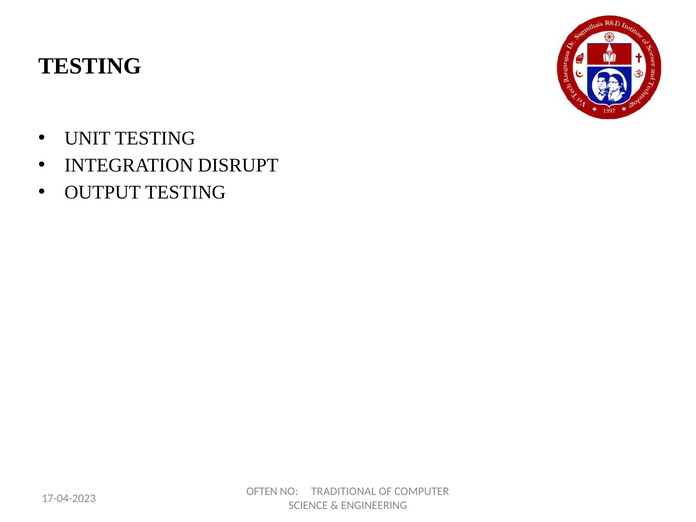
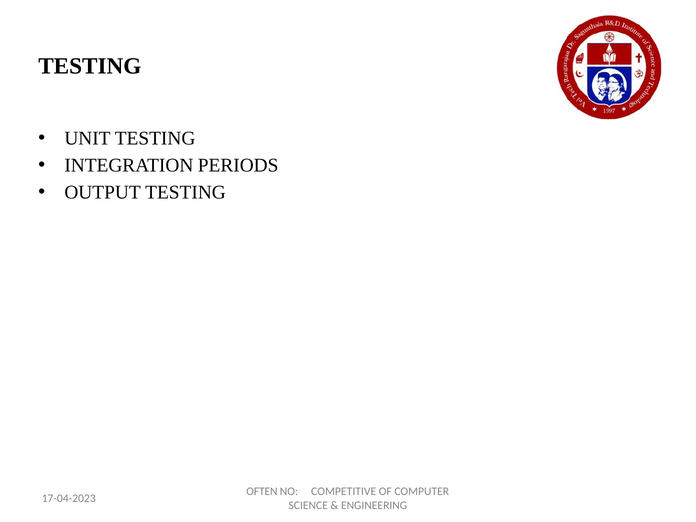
DISRUPT: DISRUPT -> PERIODS (238, 165)
TRADITIONAL: TRADITIONAL -> COMPETITIVE (344, 492)
